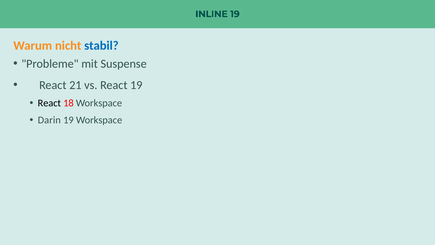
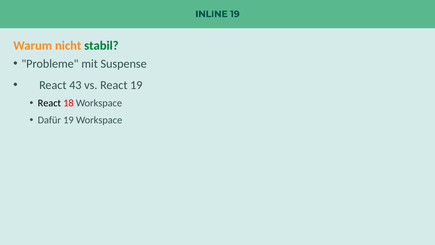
stabil colour: blue -> green (101, 46)
21: 21 -> 43 (75, 85)
Darin: Darin -> Dafür (49, 120)
